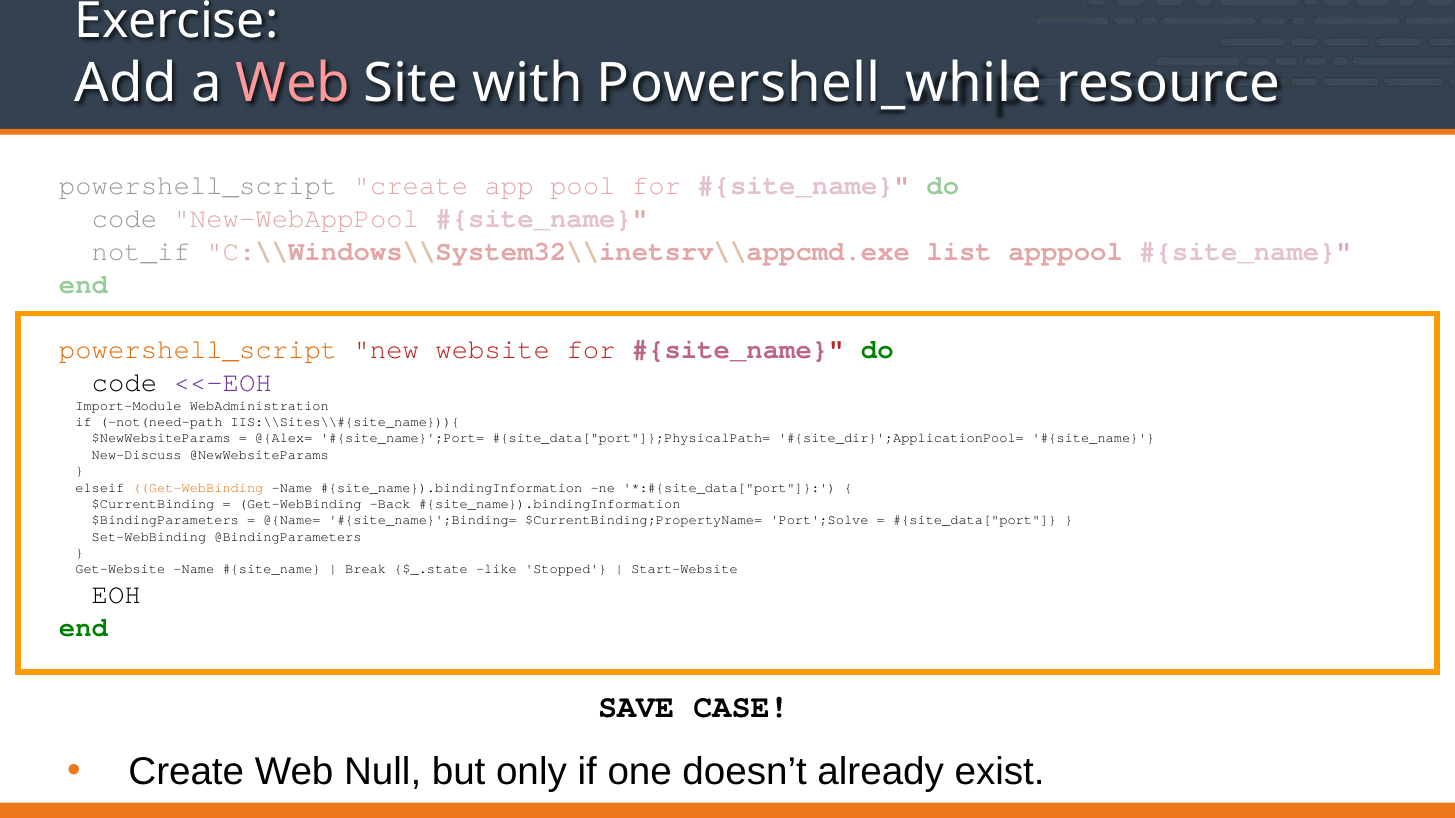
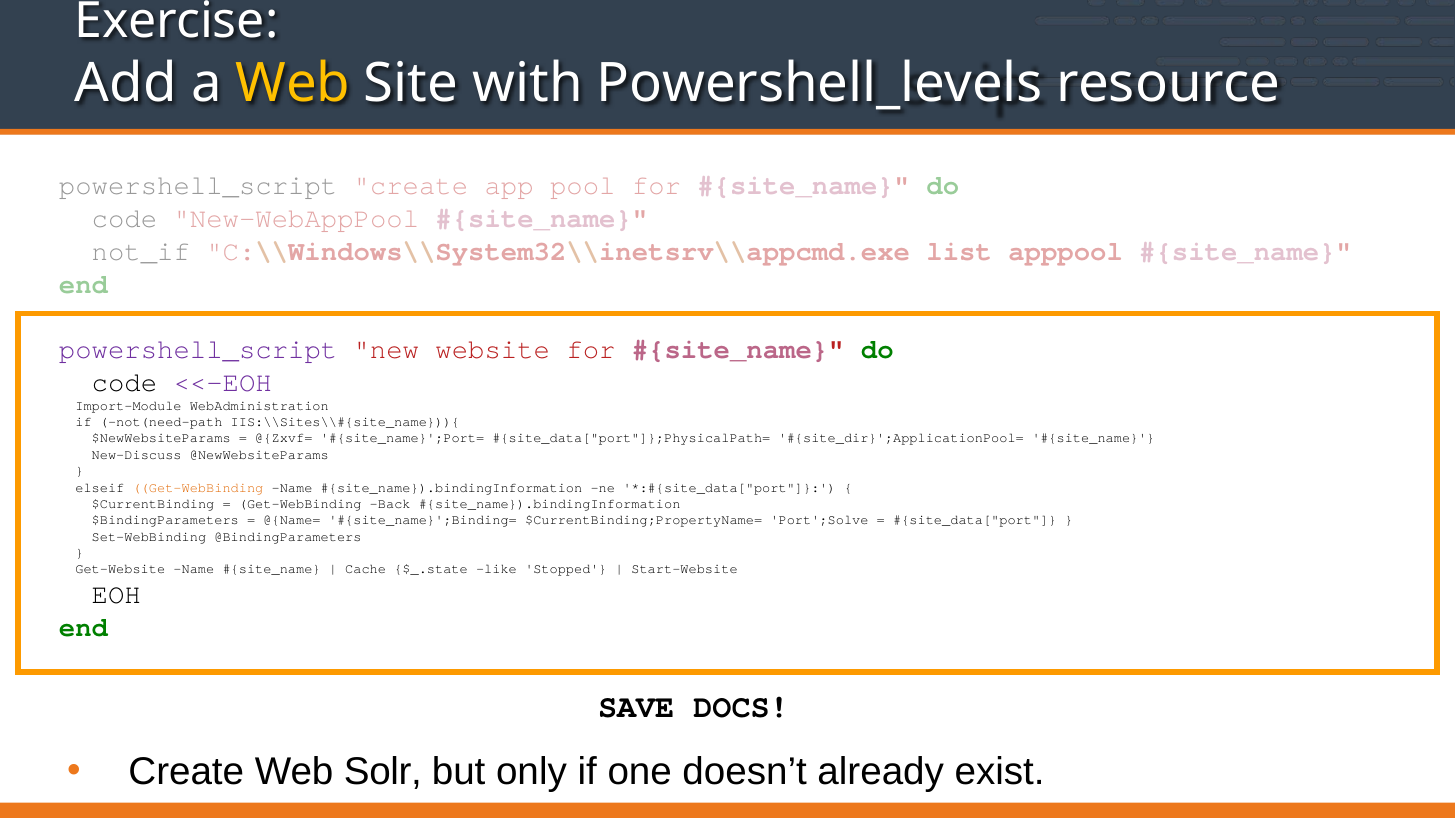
Web colour: pink -> yellow (293, 84)
Powershell_while: Powershell_while -> Powershell_levels (820, 84)
powershell_script colour: orange -> purple (198, 350)
@{Alex=: @{Alex= -> @{Zxvf= (284, 439)
Break: Break -> Cache (366, 570)
CASE: CASE -> DOCS (741, 707)
Null: Null -> Solr (383, 772)
